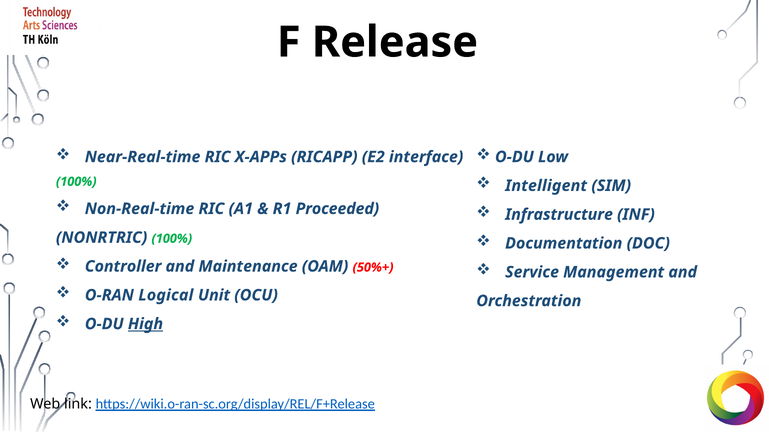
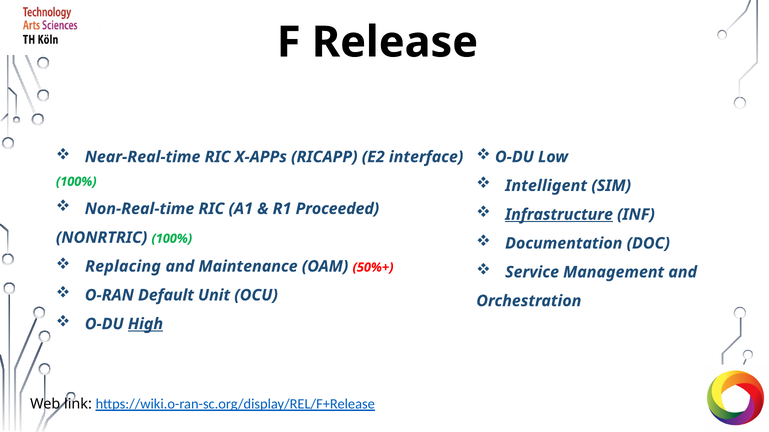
Infrastructure underline: none -> present (559, 215)
Controller: Controller -> Replacing (123, 267)
Logical: Logical -> Default (166, 296)
